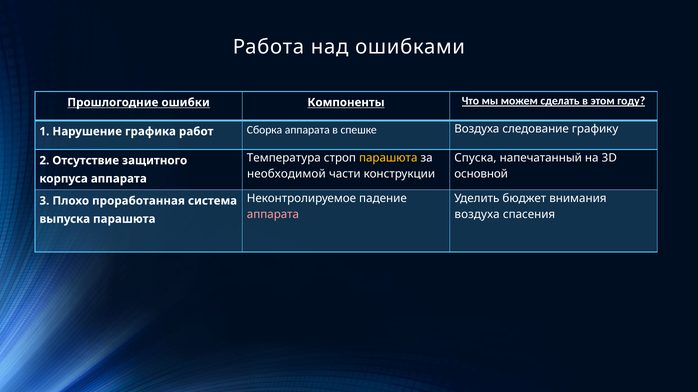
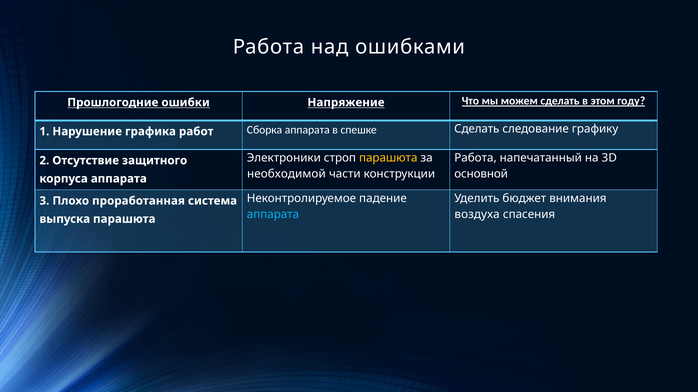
Компоненты: Компоненты -> Напряжение (346, 103)
спешке Воздуха: Воздуха -> Сделать (477, 129)
Температура: Температура -> Электроники (284, 158)
Спуска: Спуска -> Работа (475, 158)
аппарата colour: pink -> light blue (273, 215)
